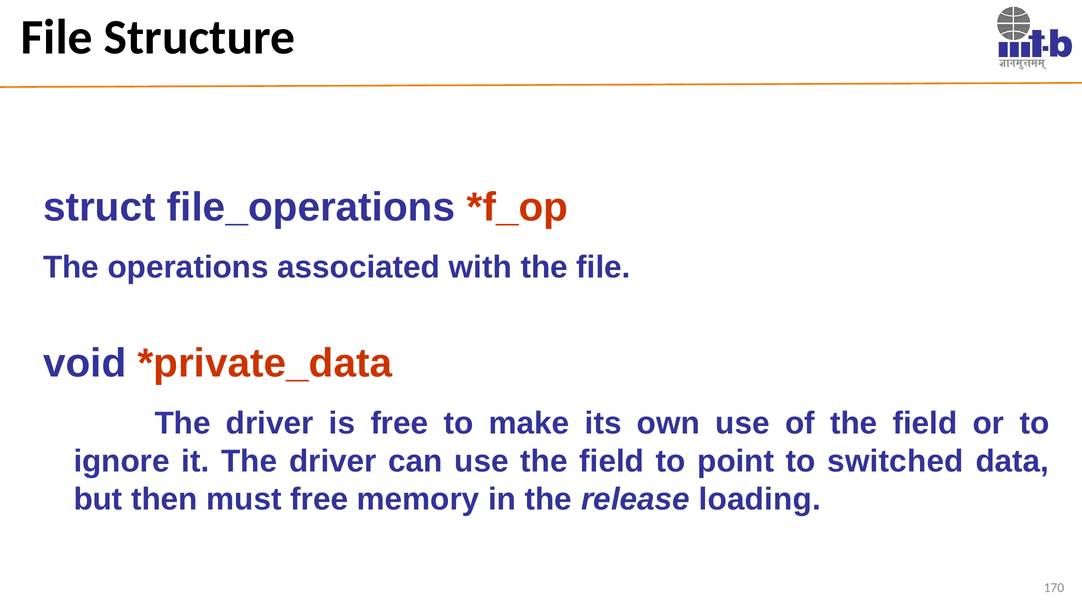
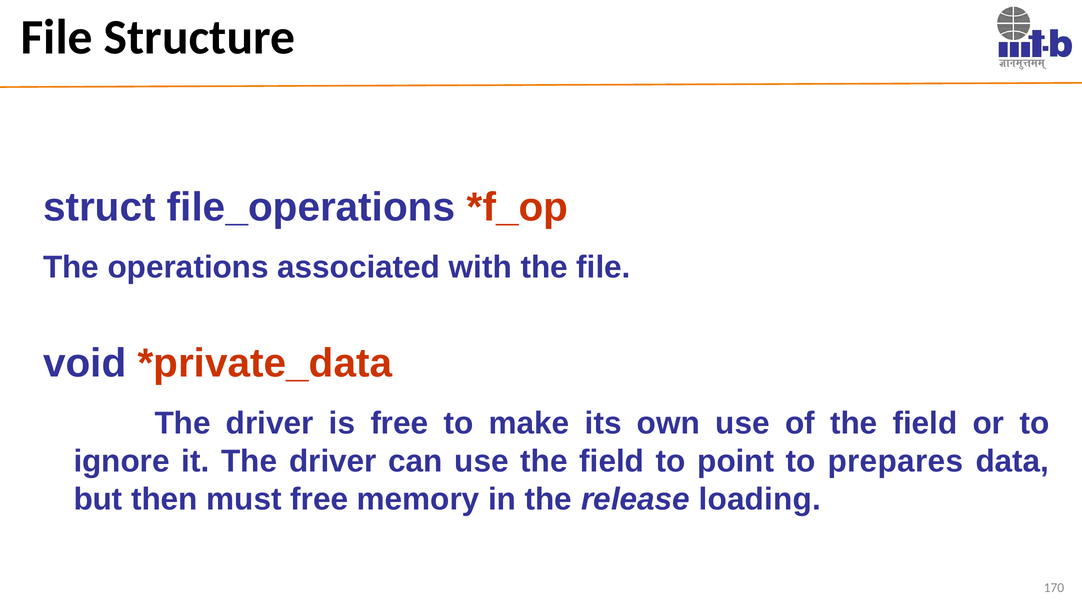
switched: switched -> prepares (895, 461)
